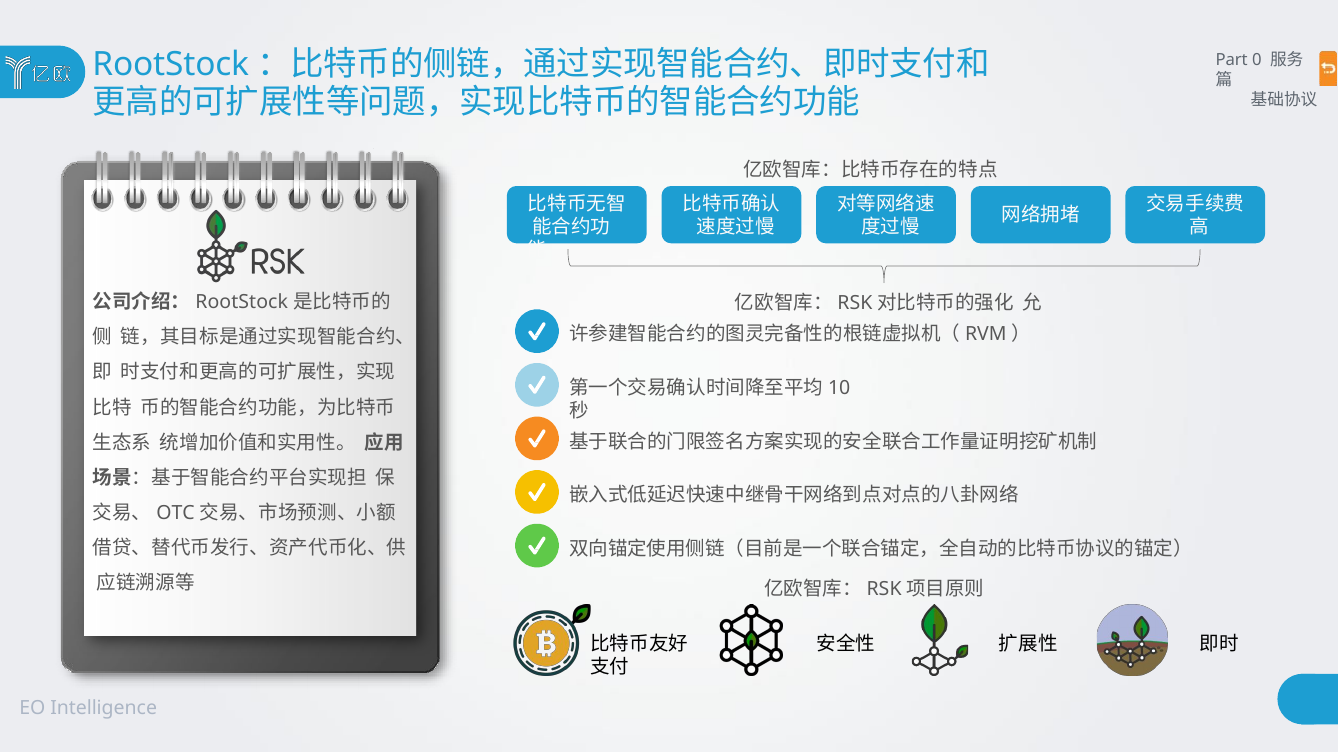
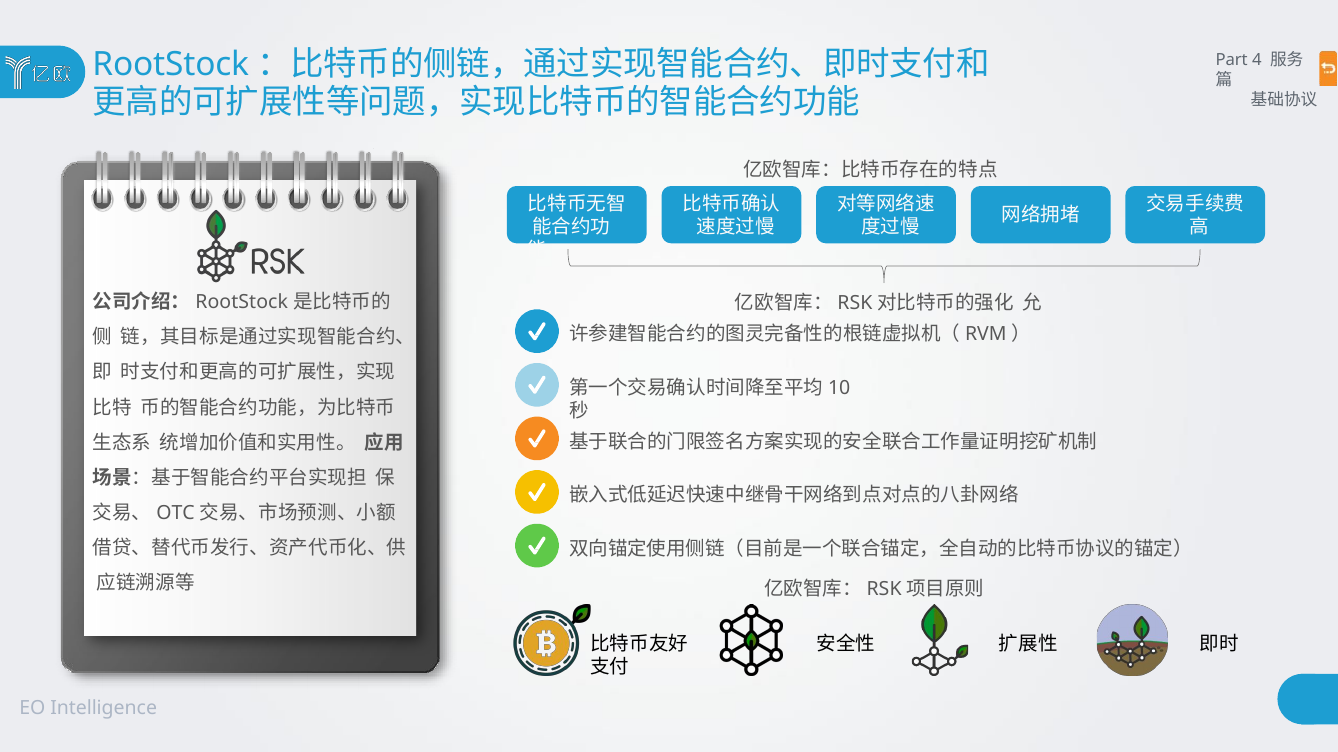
0: 0 -> 4 (1257, 60)
